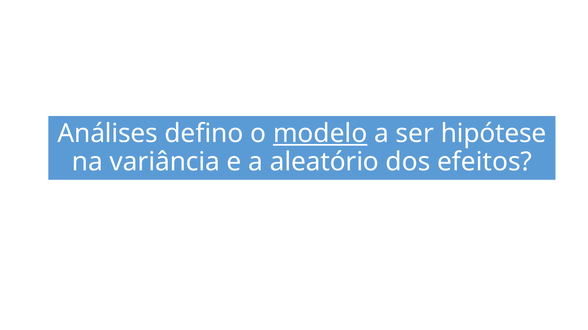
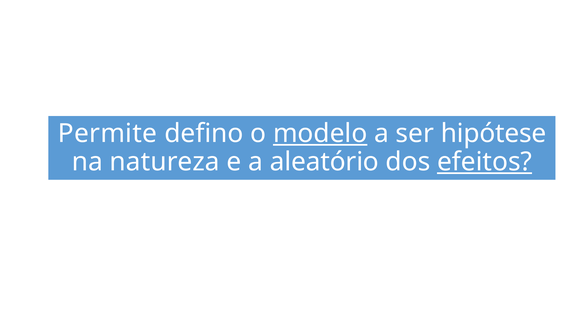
Análises: Análises -> Permite (107, 134)
variância: variância -> natureza (165, 162)
efeitos underline: none -> present (485, 162)
